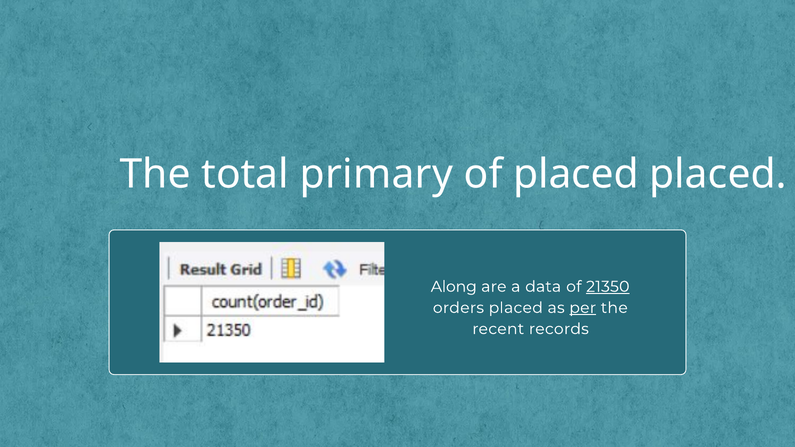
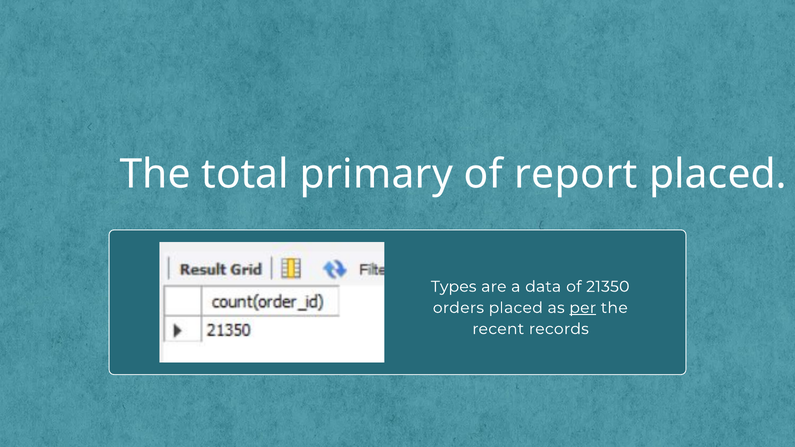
of placed: placed -> report (576, 174)
Along: Along -> Types (454, 287)
21350 underline: present -> none (608, 287)
